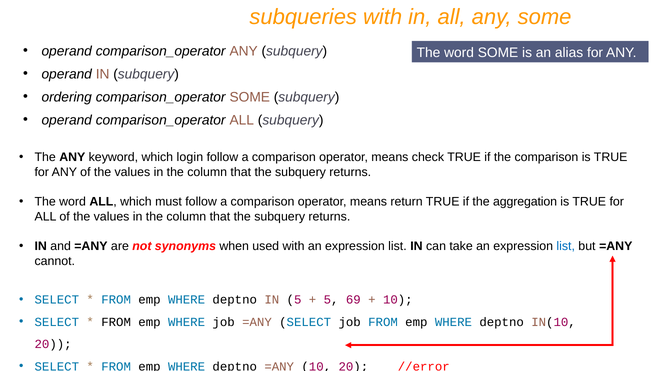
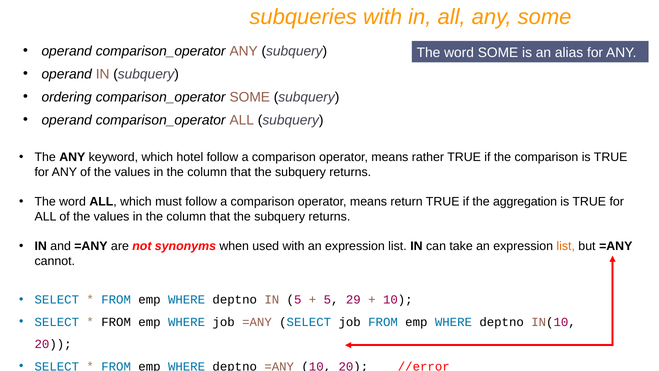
login: login -> hotel (190, 157)
check: check -> rather (428, 157)
list colour: blue -> orange (566, 246)
69: 69 -> 29 (353, 299)
